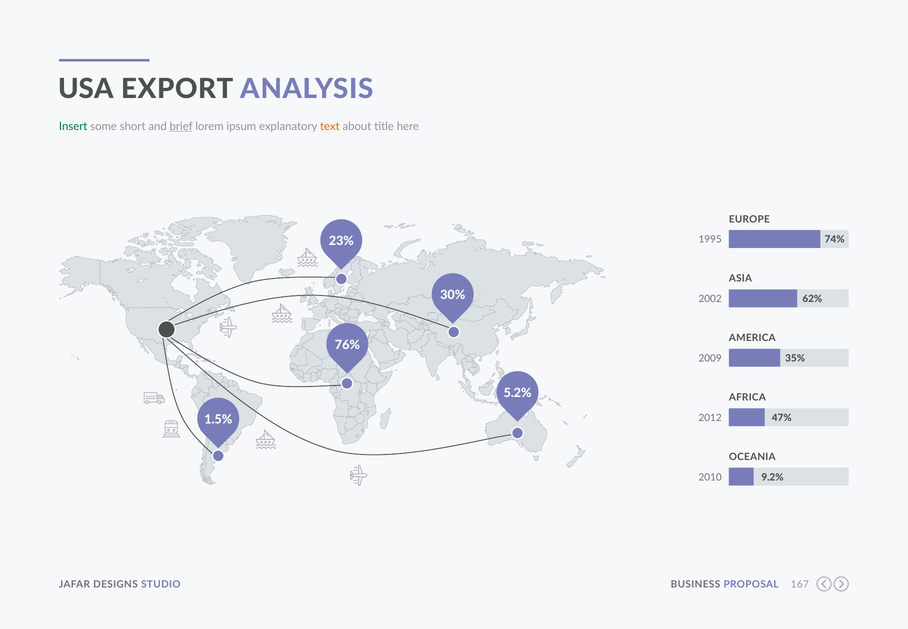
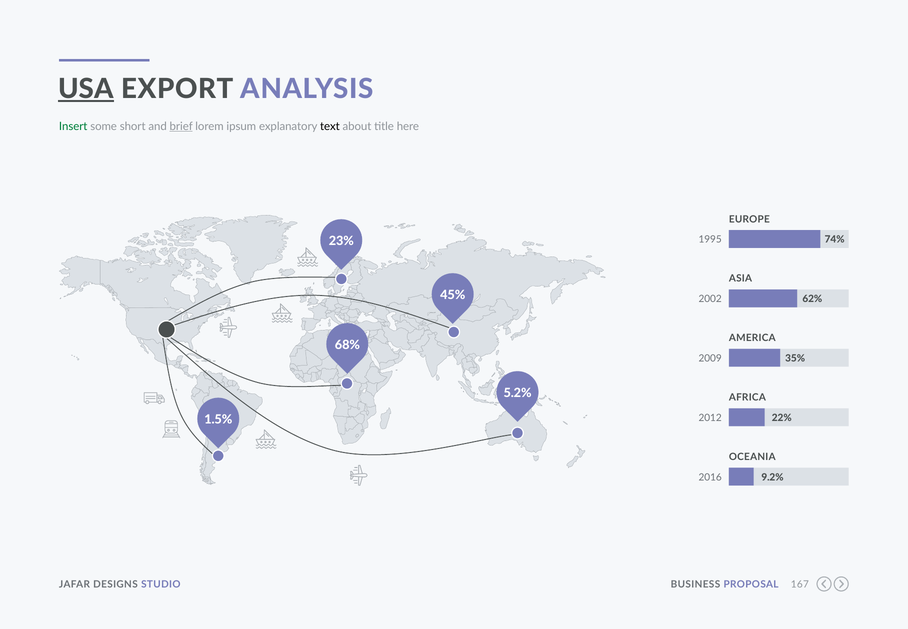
USA underline: none -> present (86, 89)
text colour: orange -> black (330, 126)
30%: 30% -> 45% (453, 295)
76%: 76% -> 68% (347, 345)
47%: 47% -> 22% (782, 418)
2010: 2010 -> 2016 (710, 477)
